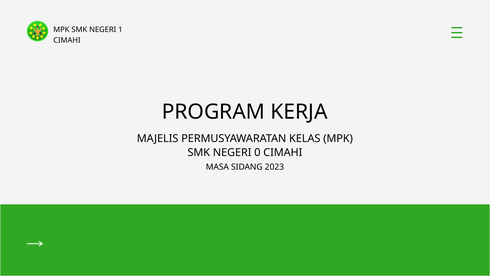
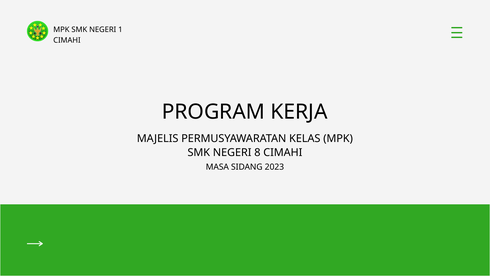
0: 0 -> 8 (257, 152)
